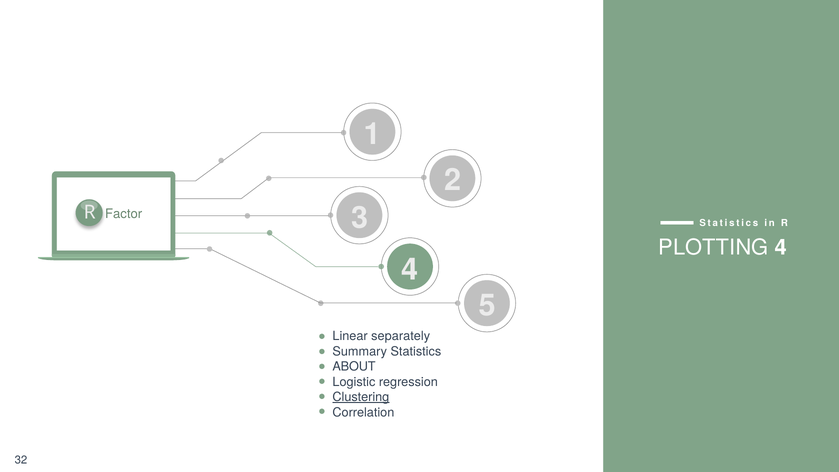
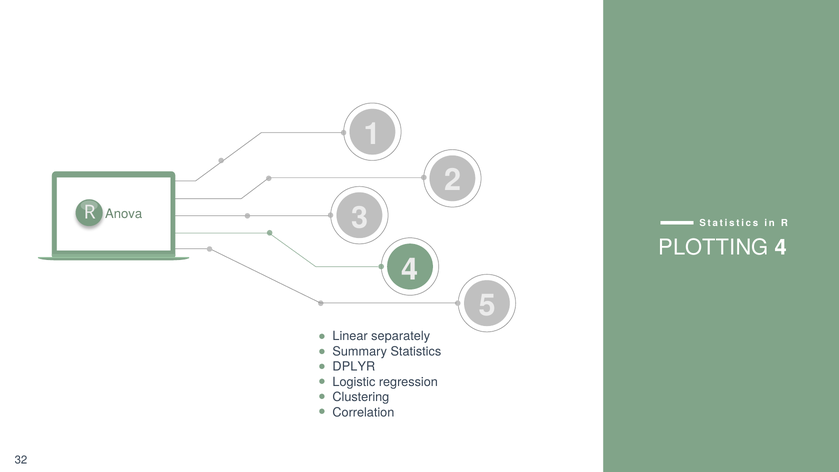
Factor: Factor -> Anova (124, 214)
ABOUT: ABOUT -> DPLYR (354, 367)
Clustering underline: present -> none (361, 397)
